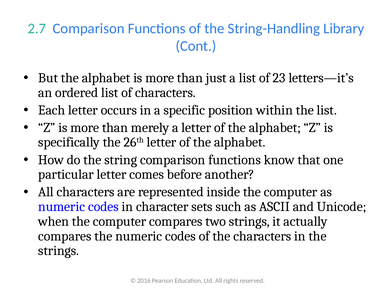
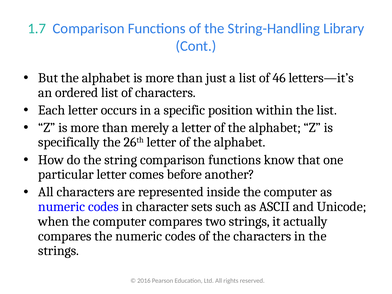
2.7: 2.7 -> 1.7 (37, 28)
23: 23 -> 46 (279, 78)
